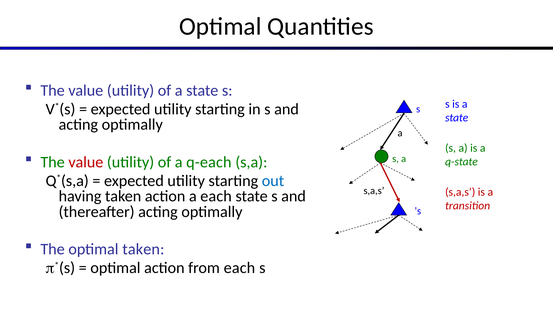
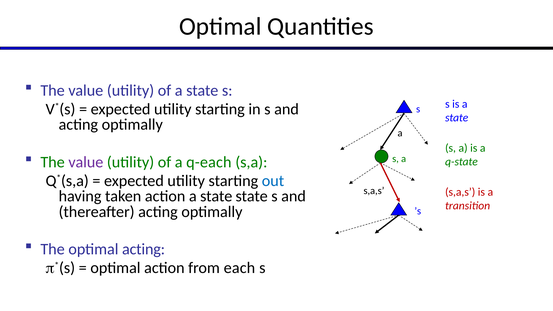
value colour: red -> purple (86, 162)
action a each: each -> state (216, 196)
optimal taken: taken -> acting (144, 249)
